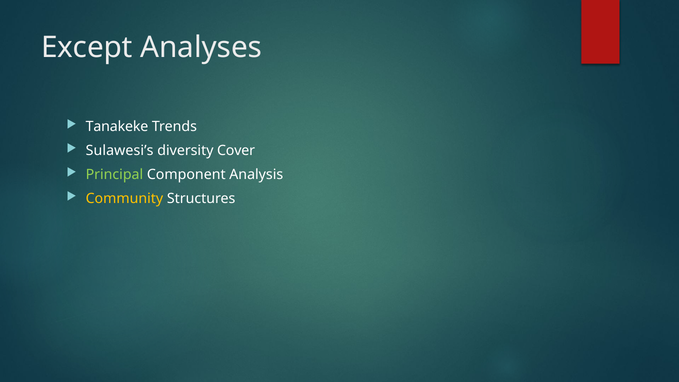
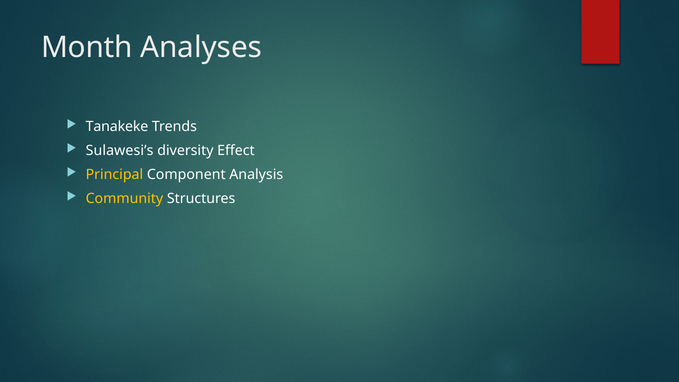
Except: Except -> Month (87, 48)
Cover: Cover -> Effect (236, 150)
Principal colour: light green -> yellow (114, 174)
